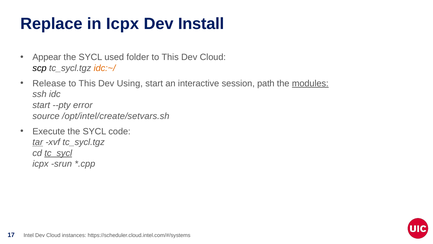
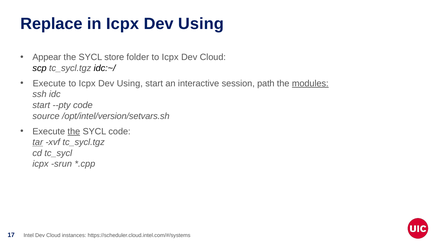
Install: Install -> Using (201, 24)
used: used -> store (114, 57)
folder to This: This -> Icpx (170, 57)
idc:~/ colour: orange -> black (105, 68)
Release: Release -> Execute (49, 83)
This: This -> Icpx (87, 83)
--pty error: error -> code (83, 105)
/opt/intel/create/setvars.sh: /opt/intel/create/setvars.sh -> /opt/intel/version/setvars.sh (116, 116)
the underline: none -> present (74, 131)
tc_sycl underline: present -> none (58, 153)
